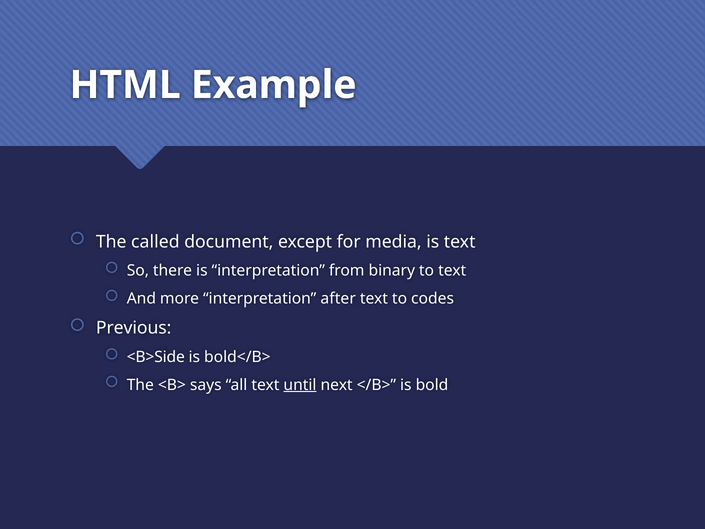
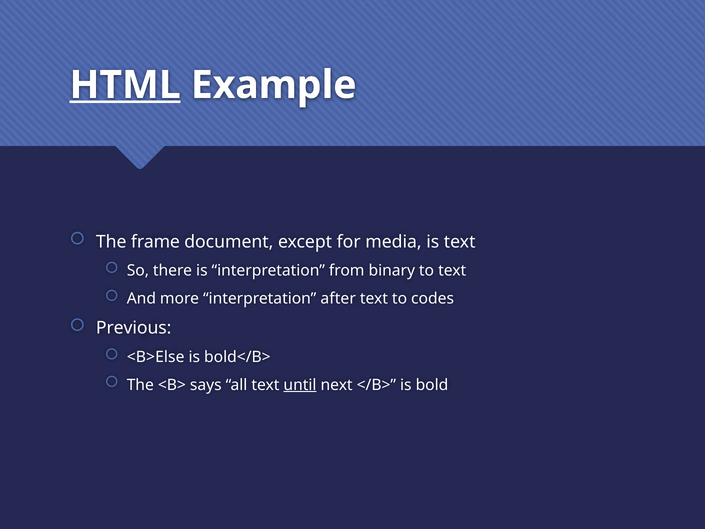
HTML underline: none -> present (125, 85)
called: called -> frame (155, 242)
<B>Side: <B>Side -> <B>Else (156, 357)
